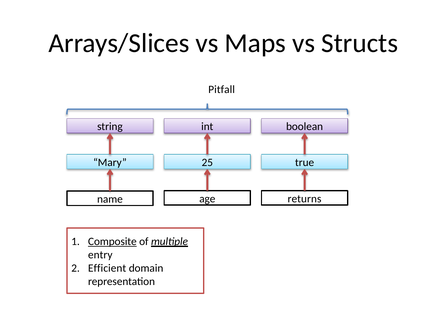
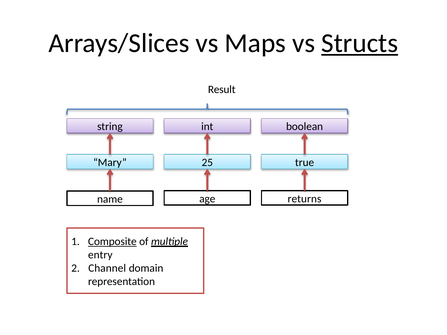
Structs underline: none -> present (360, 43)
Pitfall: Pitfall -> Result (222, 90)
Efficient: Efficient -> Channel (107, 268)
